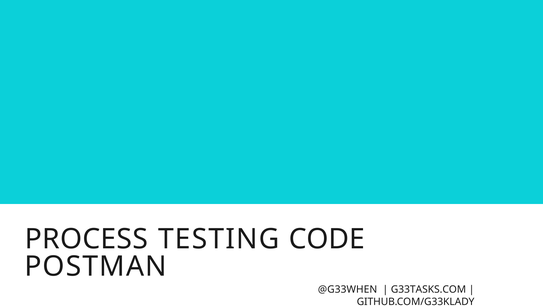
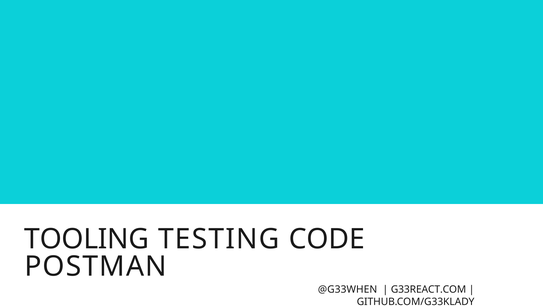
PROCESS: PROCESS -> TOOLING (87, 239)
G33TASKS.COM: G33TASKS.COM -> G33REACT.COM (429, 289)
